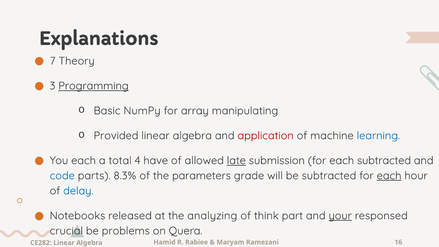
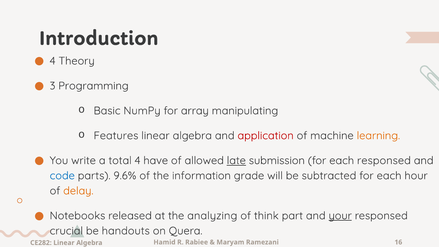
Explanations: Explanations -> Introduction (99, 39)
7: 7 -> 4 (53, 61)
Programming underline: present -> none (94, 86)
Provided: Provided -> Features (116, 136)
learning colour: blue -> orange (378, 136)
You each: each -> write (84, 160)
each subtracted: subtracted -> responsed (384, 160)
8.3%: 8.3% -> 9.6% (125, 176)
parameters: parameters -> information (201, 176)
each underline: present -> none (389, 176)
delay colour: blue -> orange (78, 191)
problems: problems -> handouts (126, 231)
